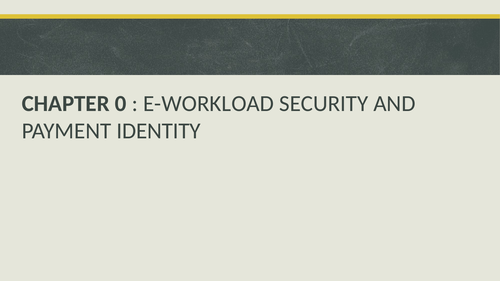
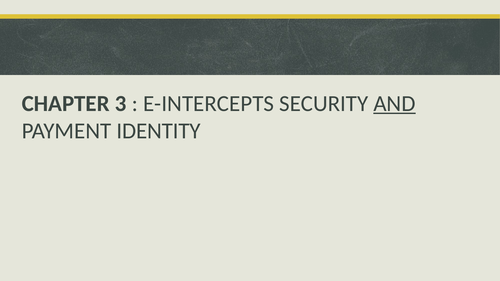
0: 0 -> 3 (121, 104)
E-WORKLOAD: E-WORKLOAD -> E-INTERCEPTS (209, 104)
AND underline: none -> present (394, 104)
